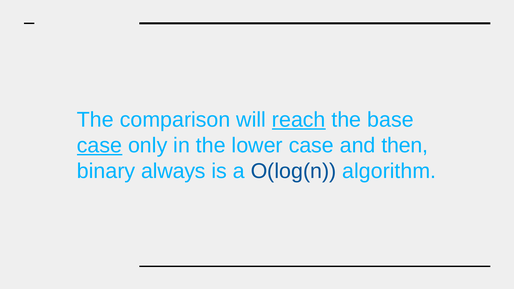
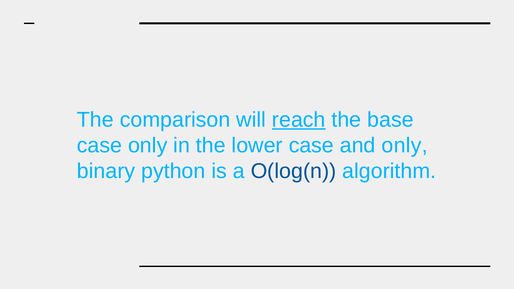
case underline: present -> none (100, 146)
and then: then -> only (405, 146)
always: always -> python (173, 171)
